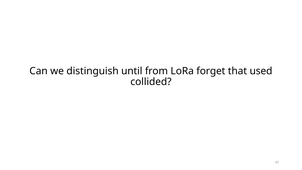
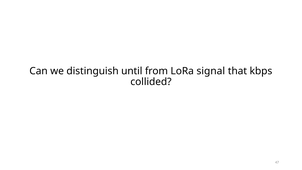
forget: forget -> signal (211, 71)
used: used -> kbps (261, 71)
